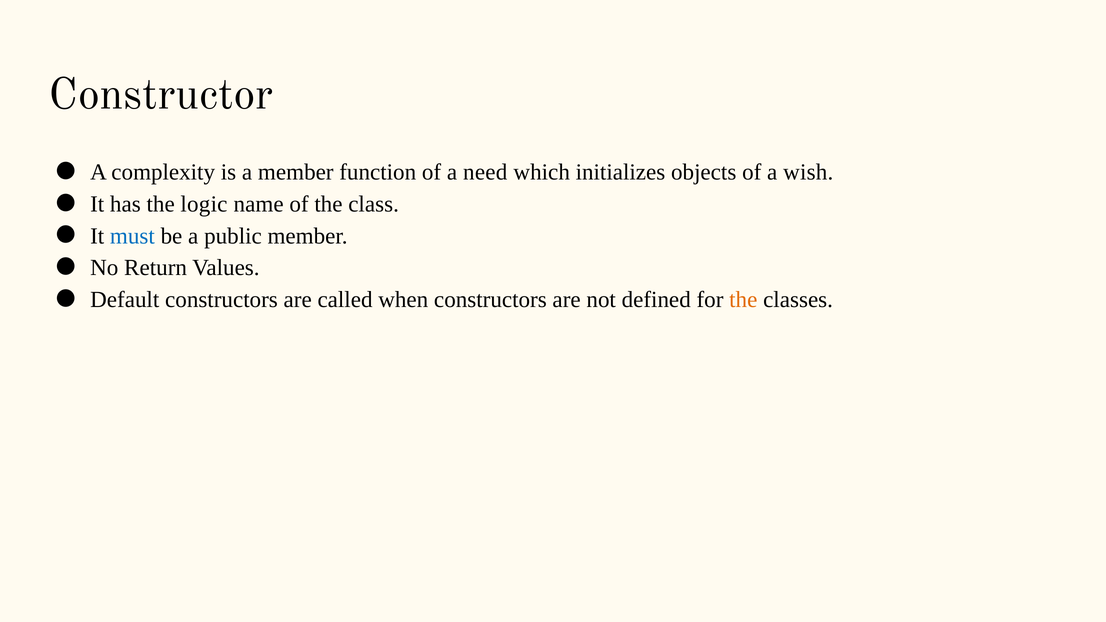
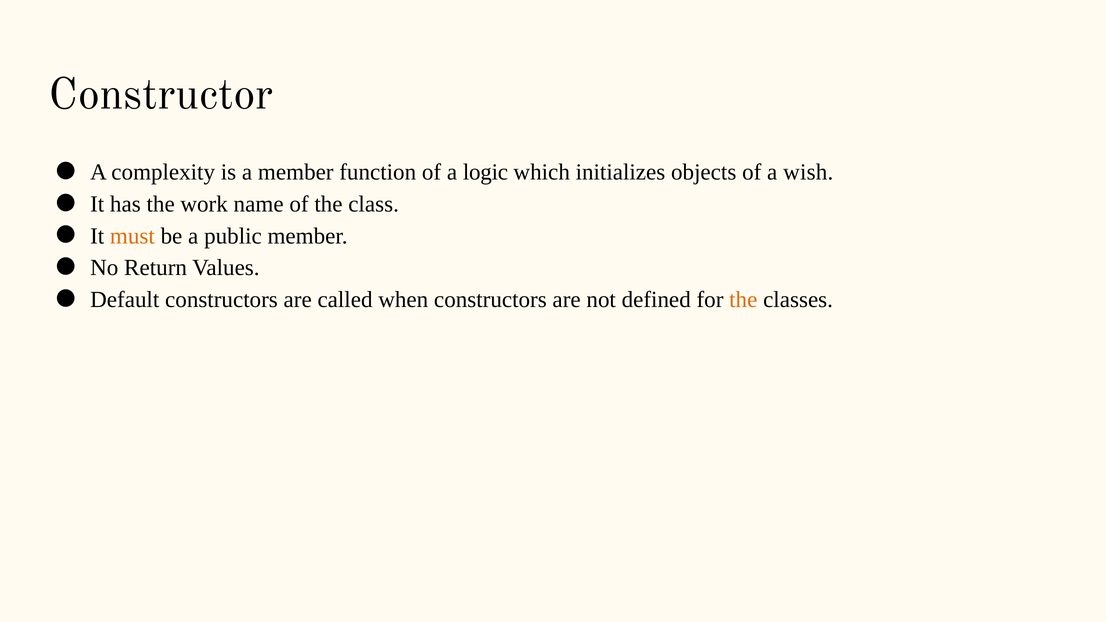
need: need -> logic (485, 172)
logic: logic -> work (204, 204)
must colour: blue -> orange (132, 236)
